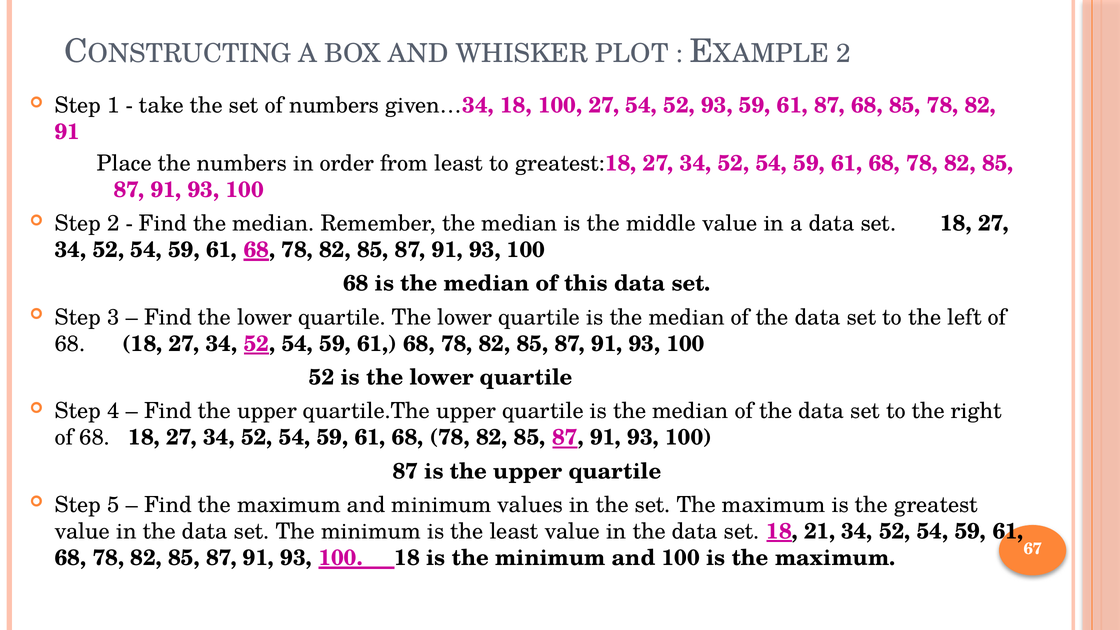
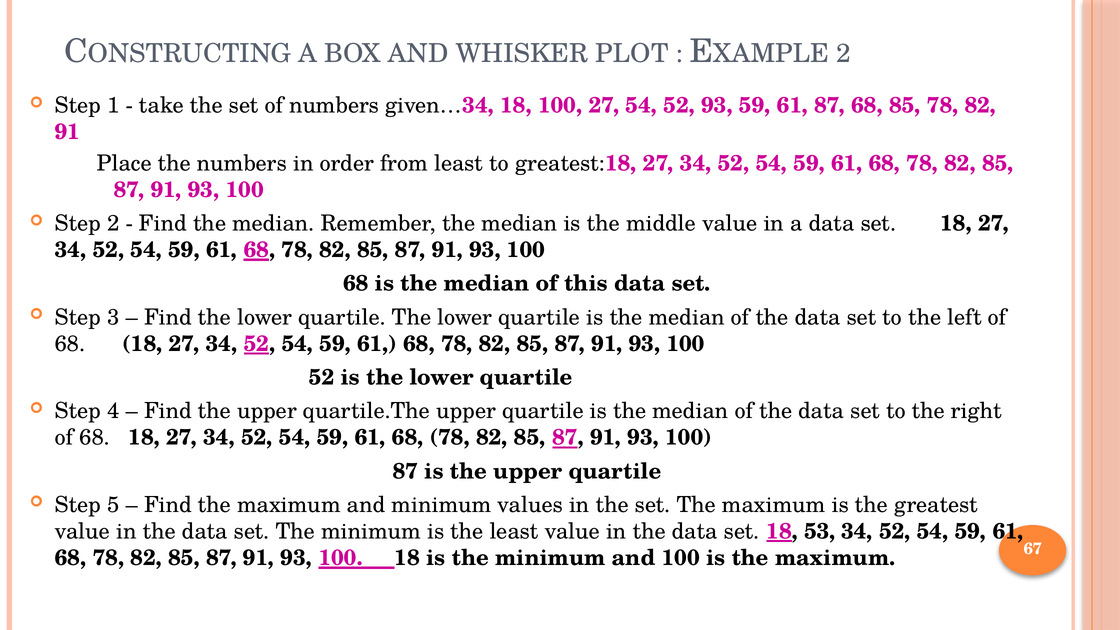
21: 21 -> 53 (820, 531)
